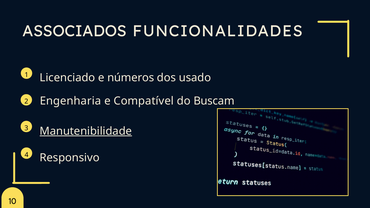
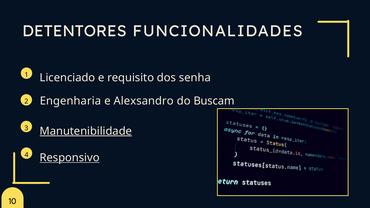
ASSOCIADOS: ASSOCIADOS -> DETENTORES (75, 31)
números: números -> requisito (131, 78)
usado: usado -> senha (195, 78)
Compatível: Compatível -> Alexsandro (144, 101)
Responsivo underline: none -> present (70, 158)
